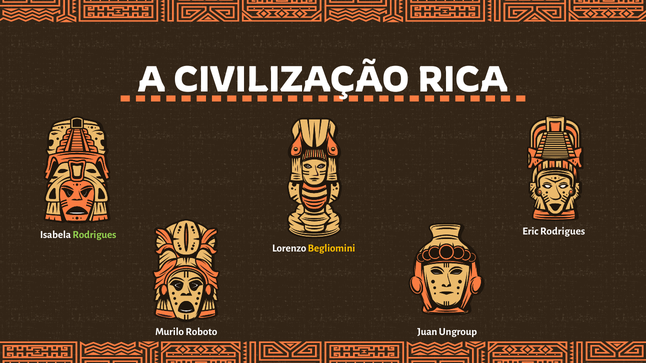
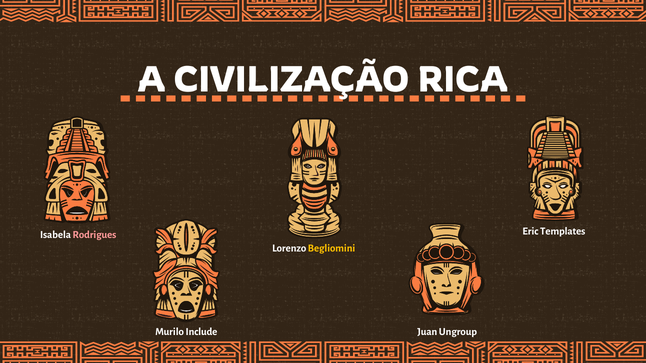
Eric Rodrigues: Rodrigues -> Templates (563, 232)
Rodrigues colour: light green -> pink (94, 235)
Roboto: Roboto -> Include (201, 332)
